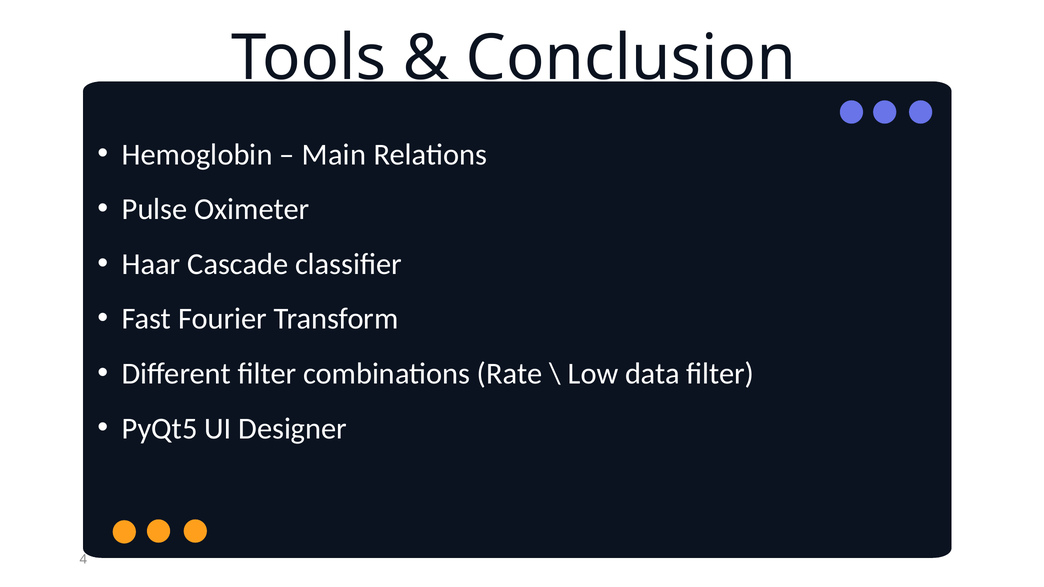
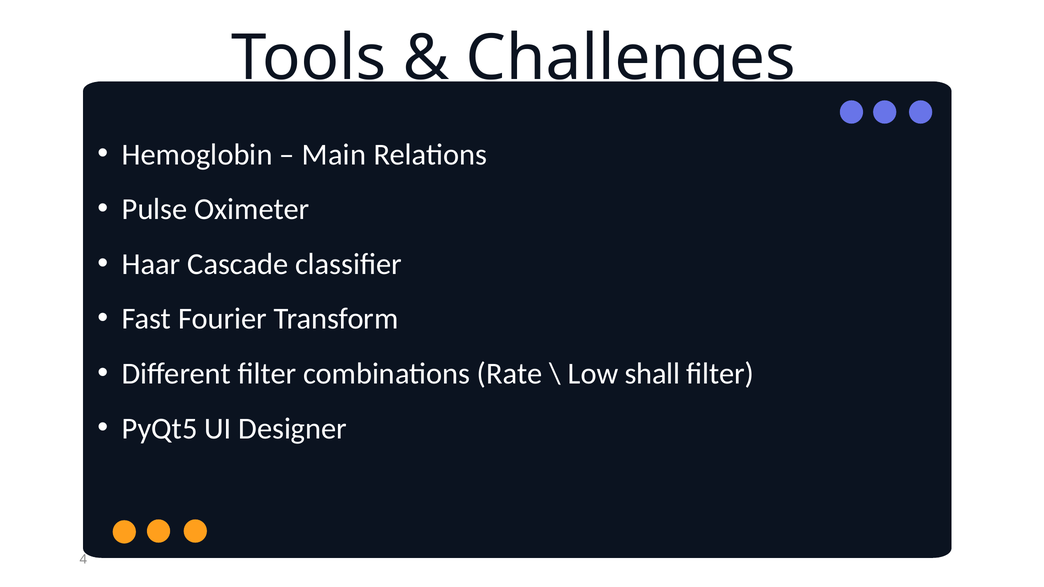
Conclusion: Conclusion -> Challenges (631, 58)
data: data -> shall (652, 374)
